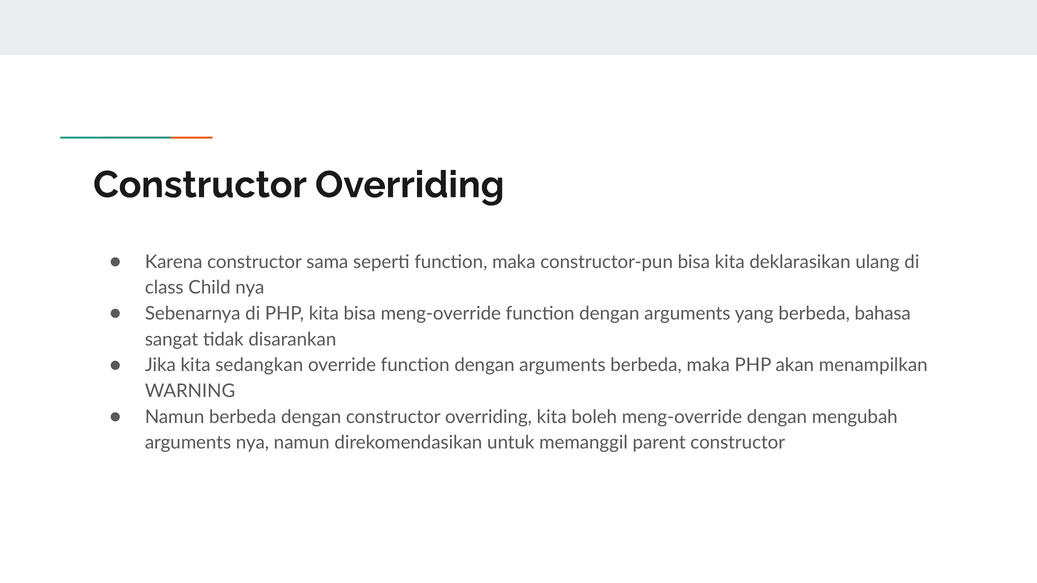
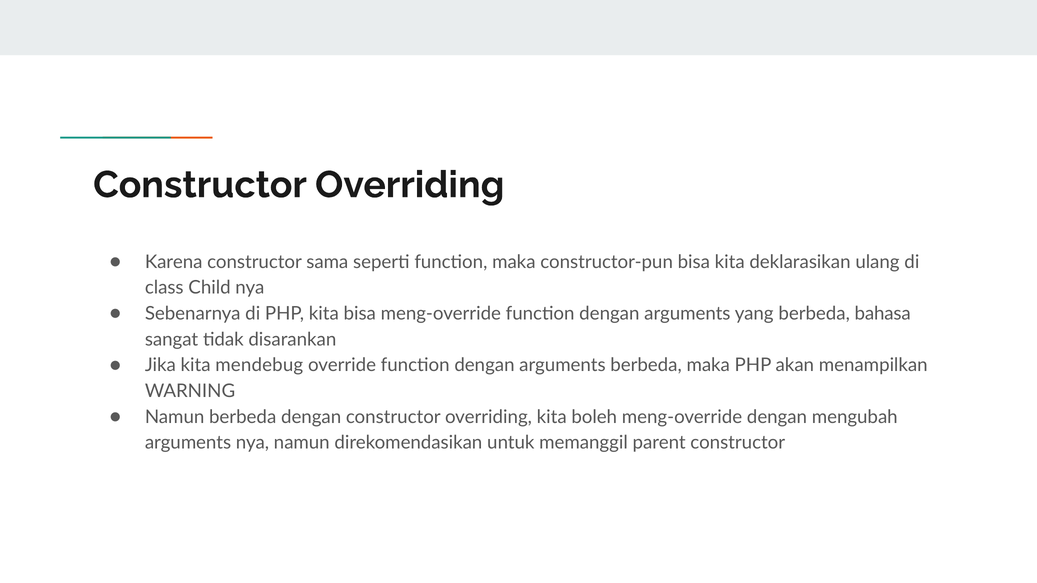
sedangkan: sedangkan -> mendebug (259, 365)
